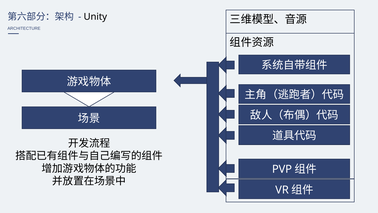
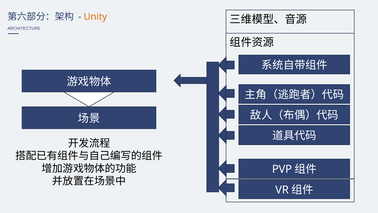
Unity colour: black -> orange (95, 17)
